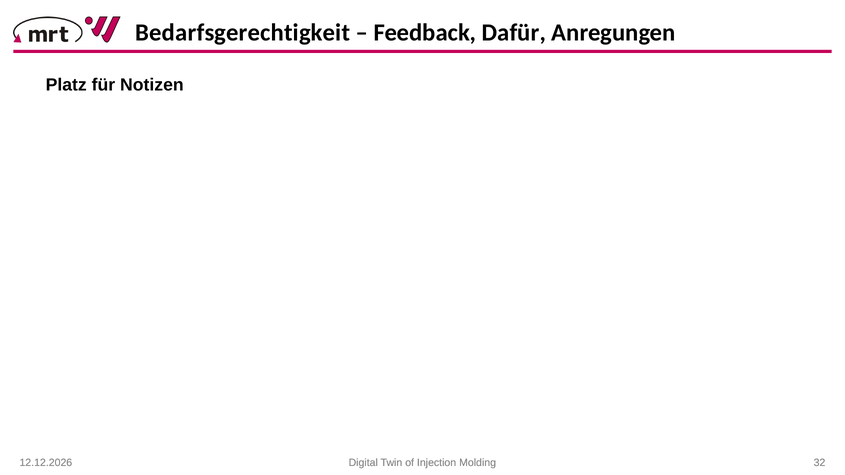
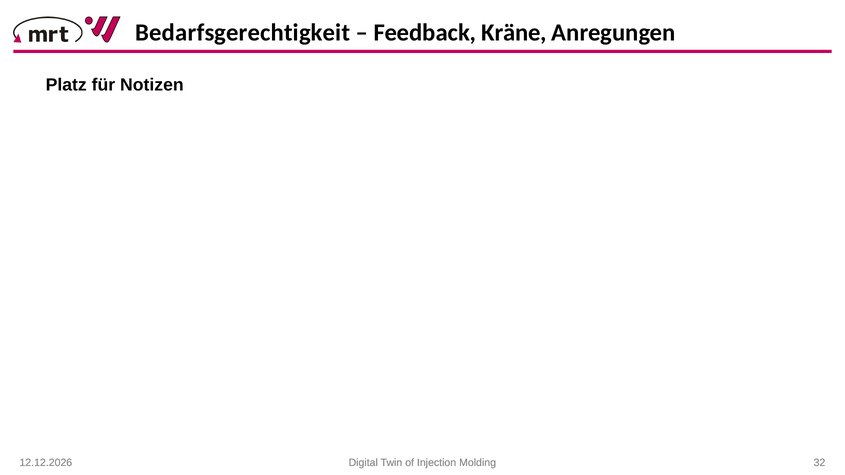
Dafür: Dafür -> Kräne (514, 33)
